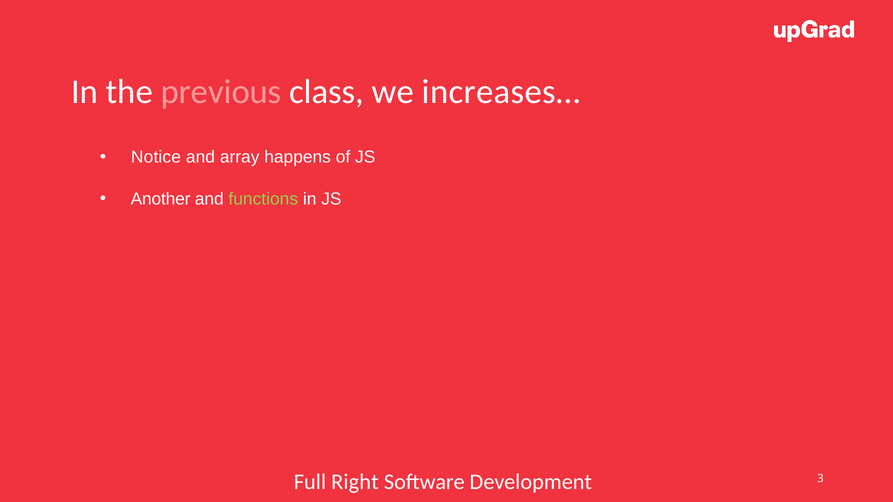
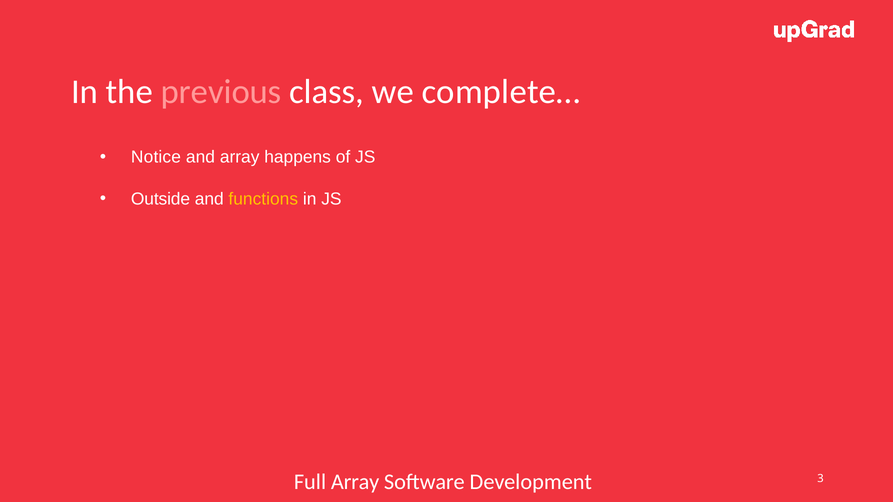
increases…: increases… -> complete… (501, 92)
Another: Another -> Outside (161, 199)
functions colour: light green -> yellow (263, 199)
Full Right: Right -> Array (355, 482)
